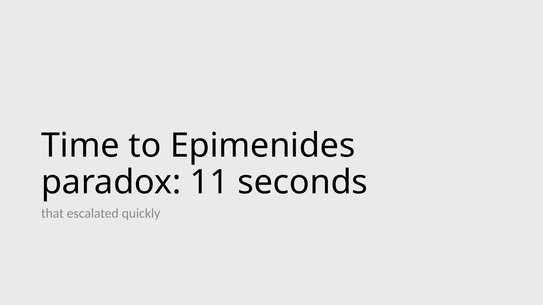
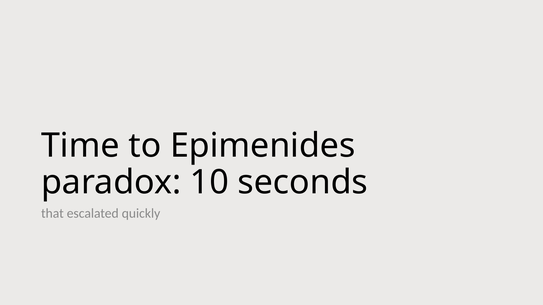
11: 11 -> 10 (209, 183)
